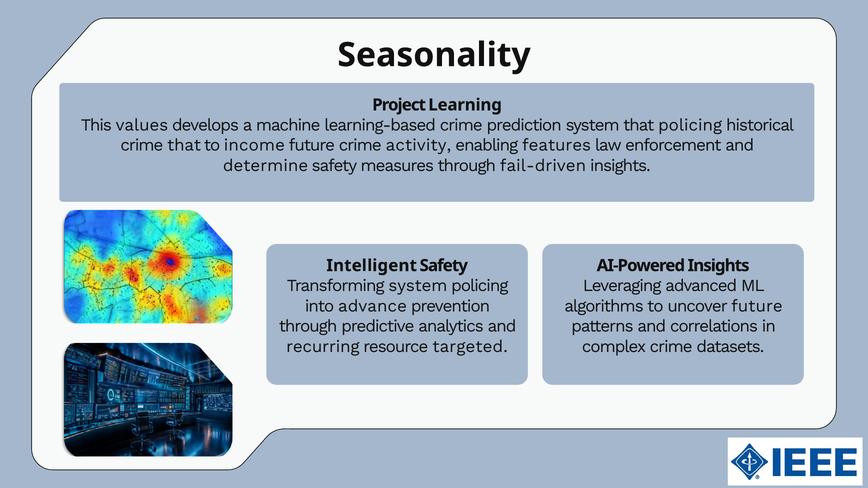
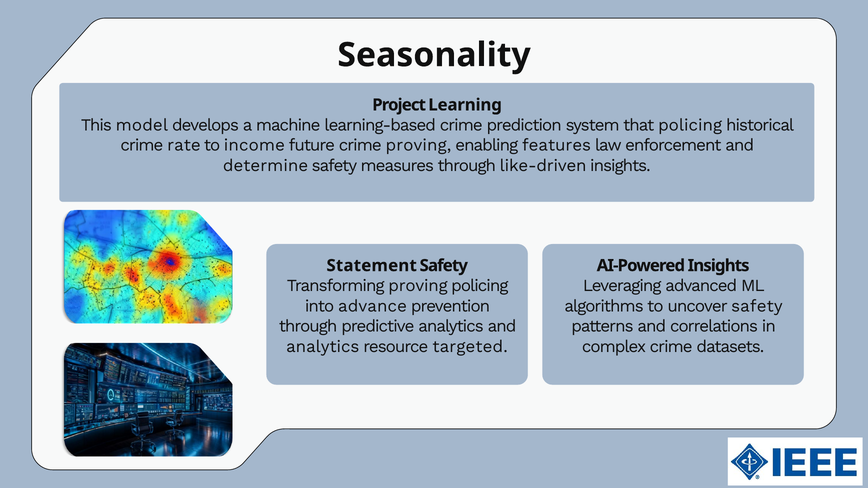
values: values -> model (142, 125)
crime that: that -> rate (184, 145)
crime activity: activity -> proving (418, 145)
fail-driven: fail-driven -> like-driven (543, 166)
Intelligent: Intelligent -> Statement (372, 266)
Transforming system: system -> proving (418, 286)
uncover future: future -> safety (757, 306)
recurring: recurring -> analytics (323, 347)
